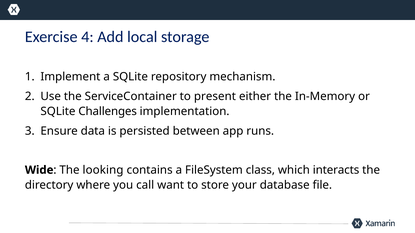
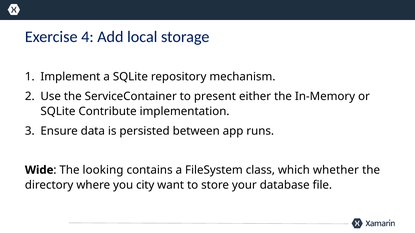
Challenges: Challenges -> Contribute (108, 112)
interacts: interacts -> whether (336, 170)
call: call -> city (145, 186)
